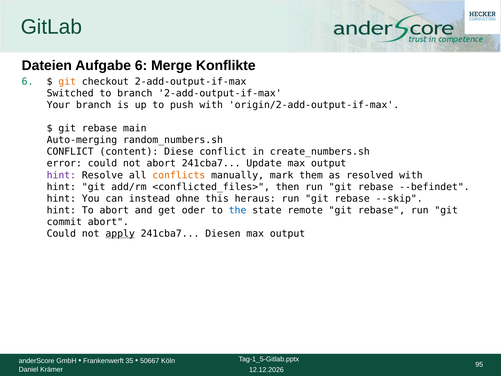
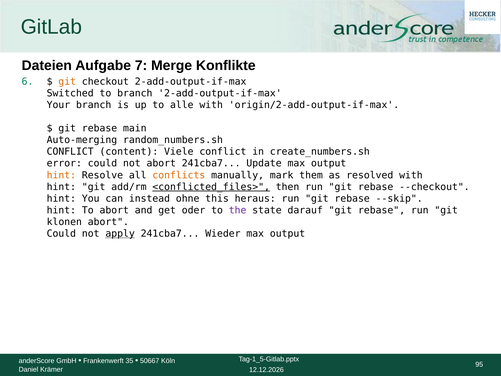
Aufgabe 6: 6 -> 7 (141, 66)
push: push -> alle (182, 105)
Diese: Diese -> Viele (179, 152)
hint colour: purple -> orange (61, 175)
<conflicted_files> underline: none -> present (211, 187)
--befindet: --befindet -> --checkout (434, 187)
the colour: blue -> purple (238, 210)
remote: remote -> darauf (305, 210)
commit: commit -> klonen (64, 222)
Diesen: Diesen -> Wieder (223, 234)
